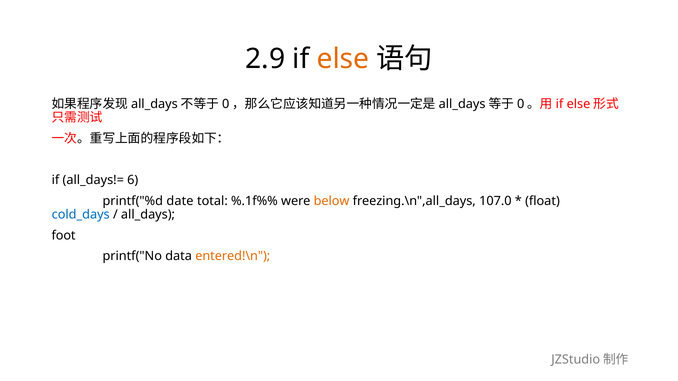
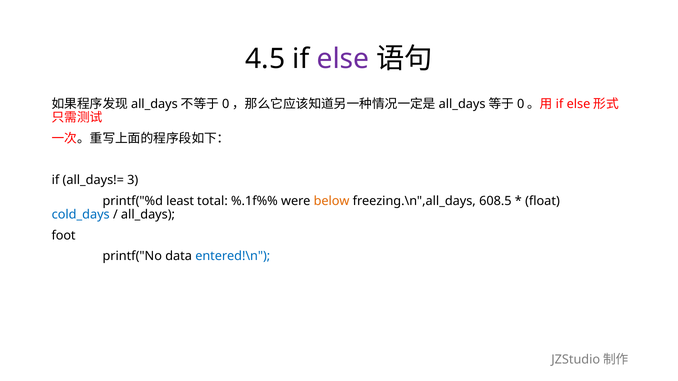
2.9: 2.9 -> 4.5 (265, 59)
else colour: orange -> purple (343, 59)
6: 6 -> 3 (133, 180)
date: date -> least (180, 201)
107.0: 107.0 -> 608.5 (495, 201)
entered!\n colour: orange -> blue (233, 256)
